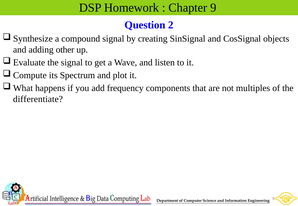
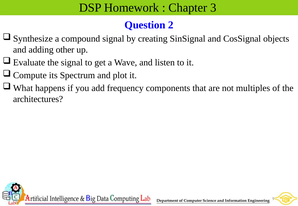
Chapter 9: 9 -> 3 (213, 8)
differentiate: differentiate -> architectures (38, 99)
